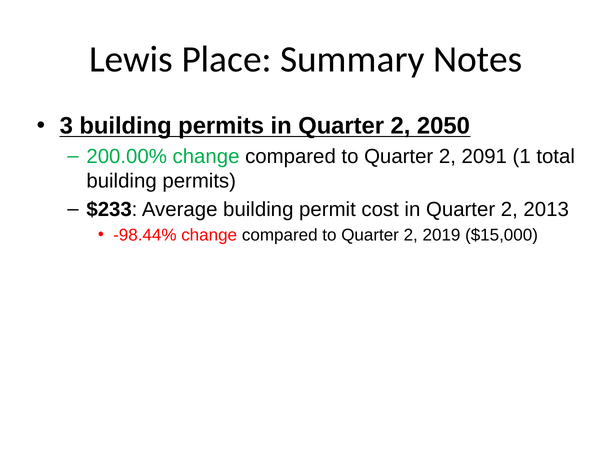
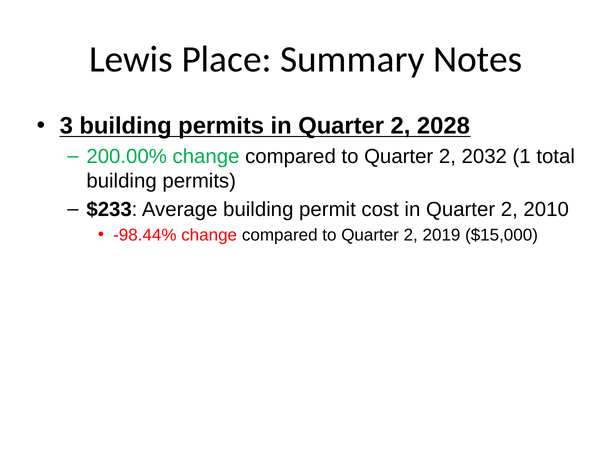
2050: 2050 -> 2028 (443, 126)
2091: 2091 -> 2032 (484, 156)
2013: 2013 -> 2010 (546, 210)
